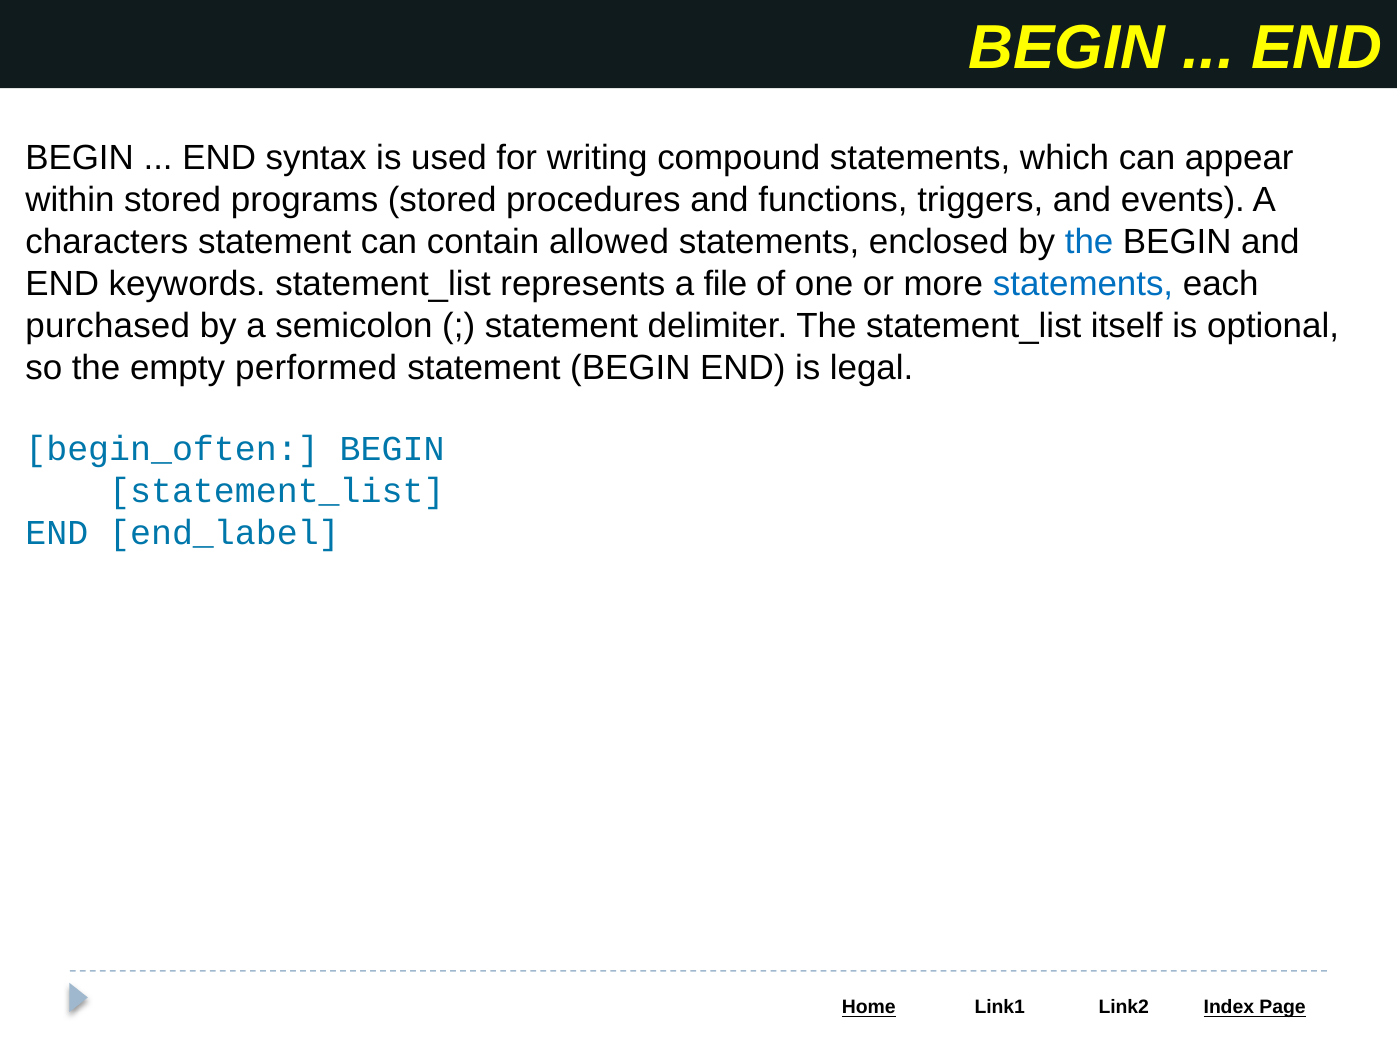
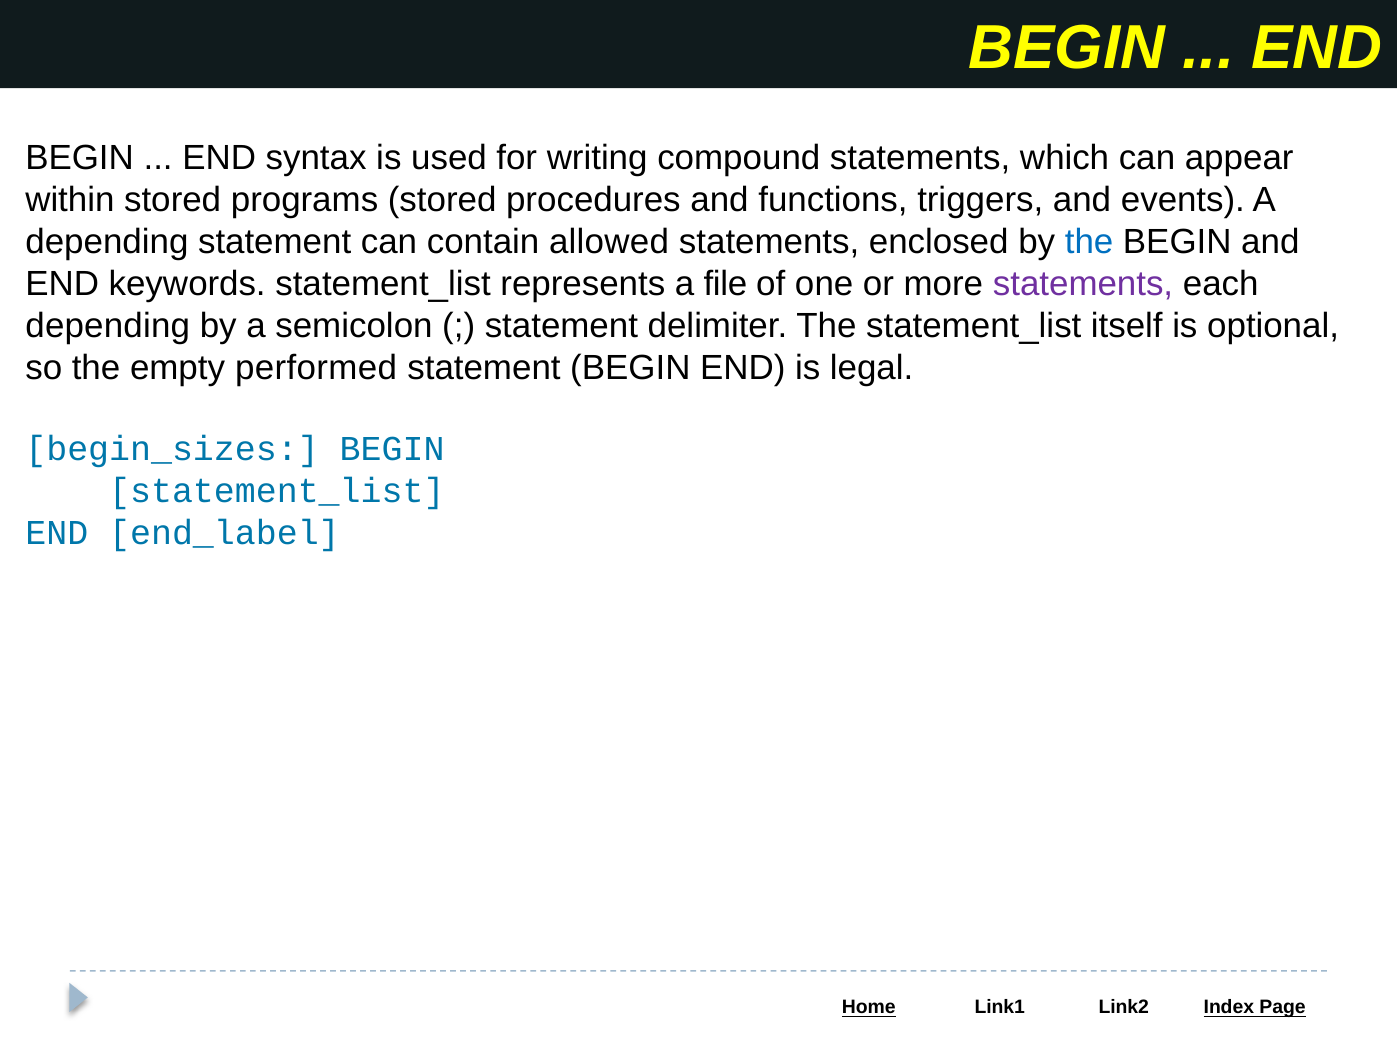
characters: characters -> depending (107, 242)
statements colour: blue -> purple (1083, 284)
purchased: purchased -> depending (108, 326)
begin_often: begin_often -> begin_sizes (172, 449)
